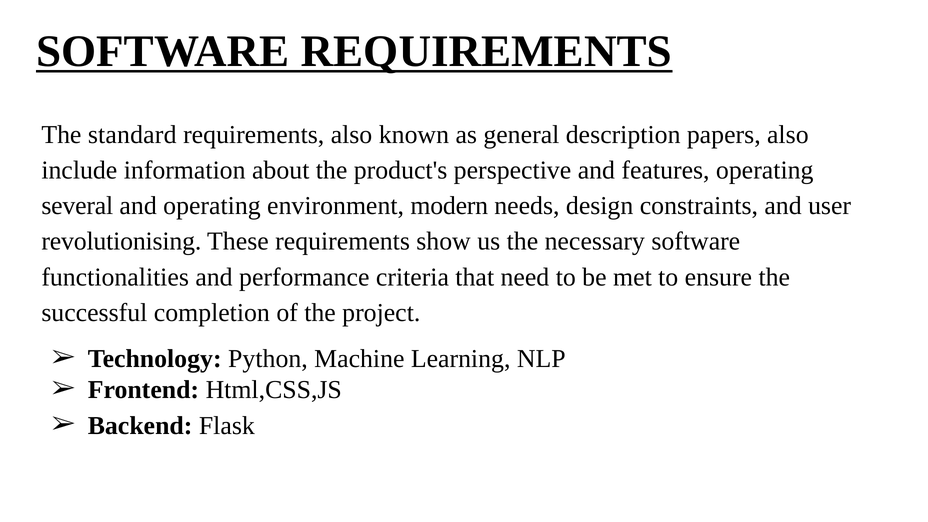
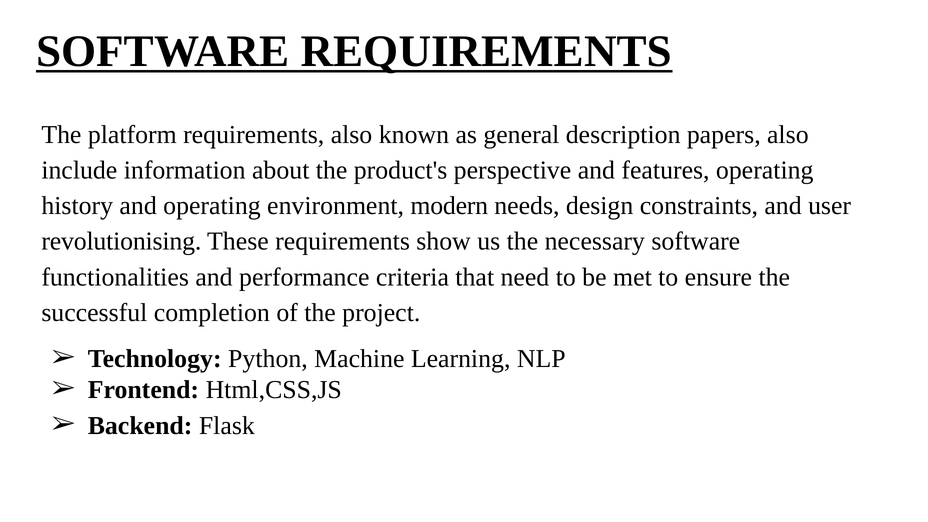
standard: standard -> platform (132, 135)
several: several -> history (77, 206)
